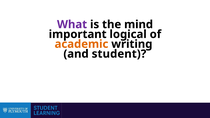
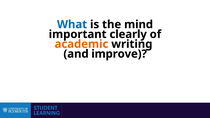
What colour: purple -> blue (72, 24)
logical: logical -> clearly (128, 34)
student: student -> improve (119, 54)
